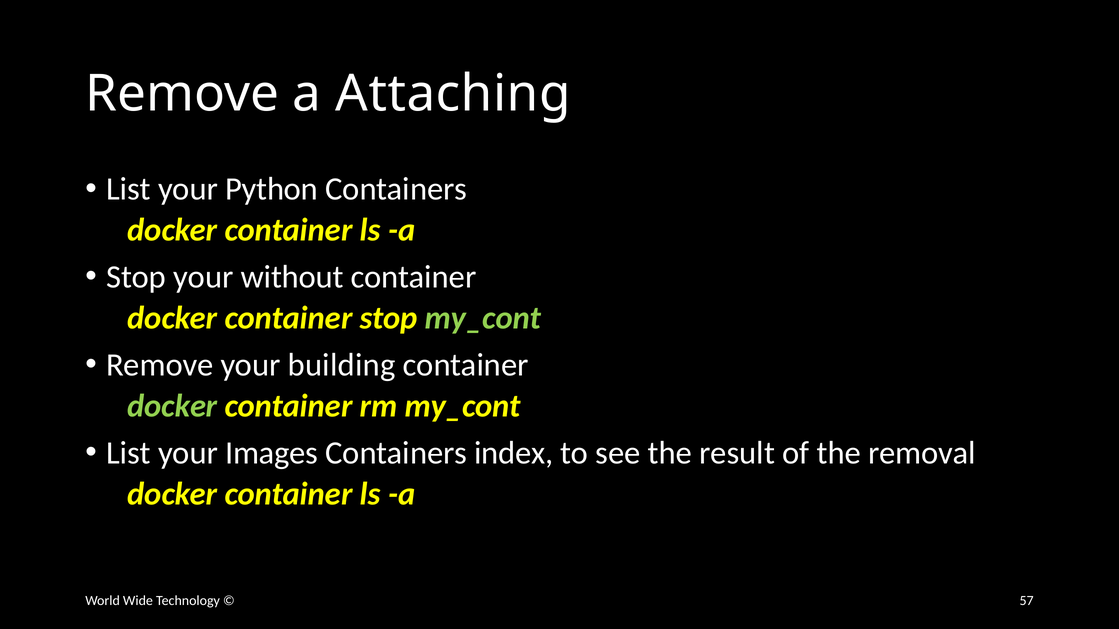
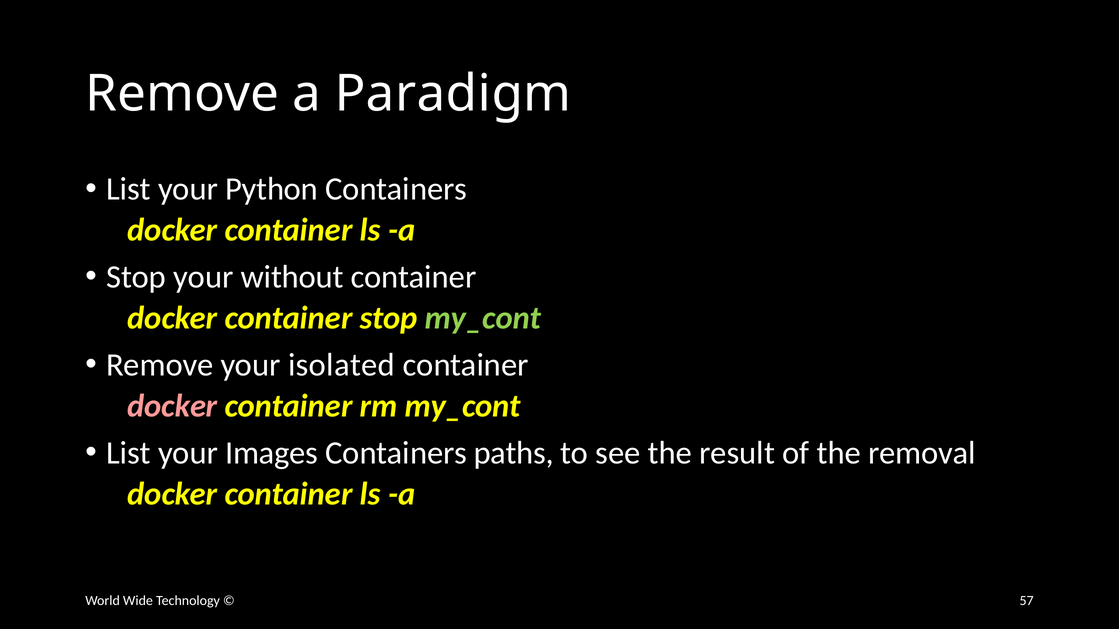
Attaching: Attaching -> Paradigm (453, 94)
building: building -> isolated (342, 365)
docker colour: light green -> pink (172, 406)
index: index -> paths (514, 453)
